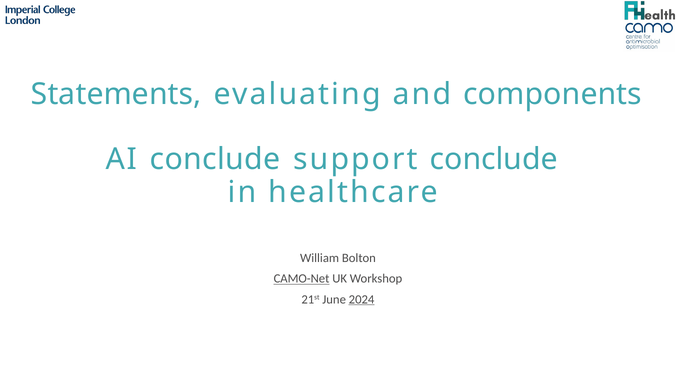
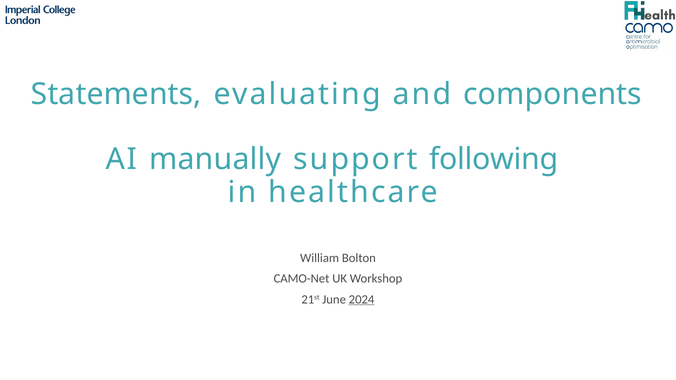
AI conclude: conclude -> manually (215, 160)
support conclude: conclude -> following (494, 160)
CAMO-Net underline: present -> none (302, 279)
